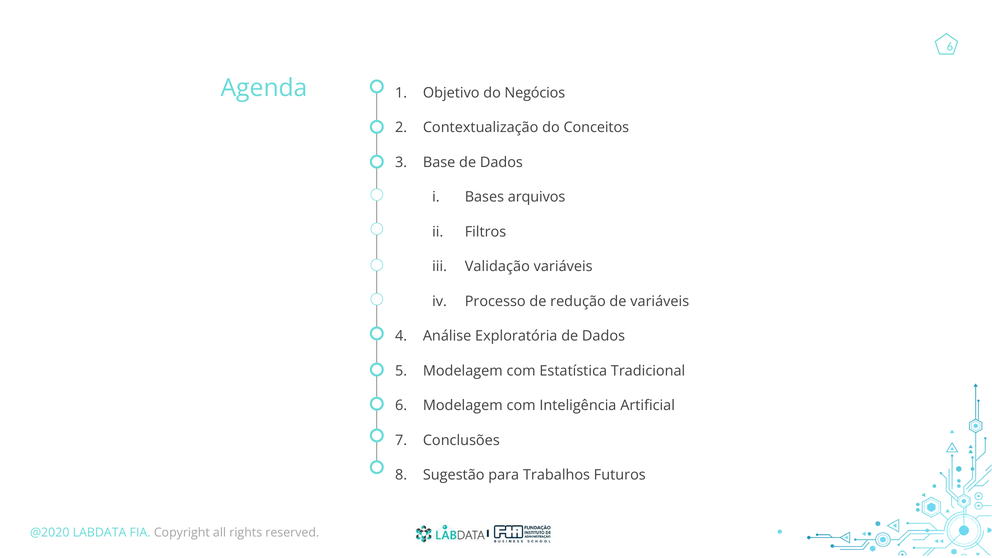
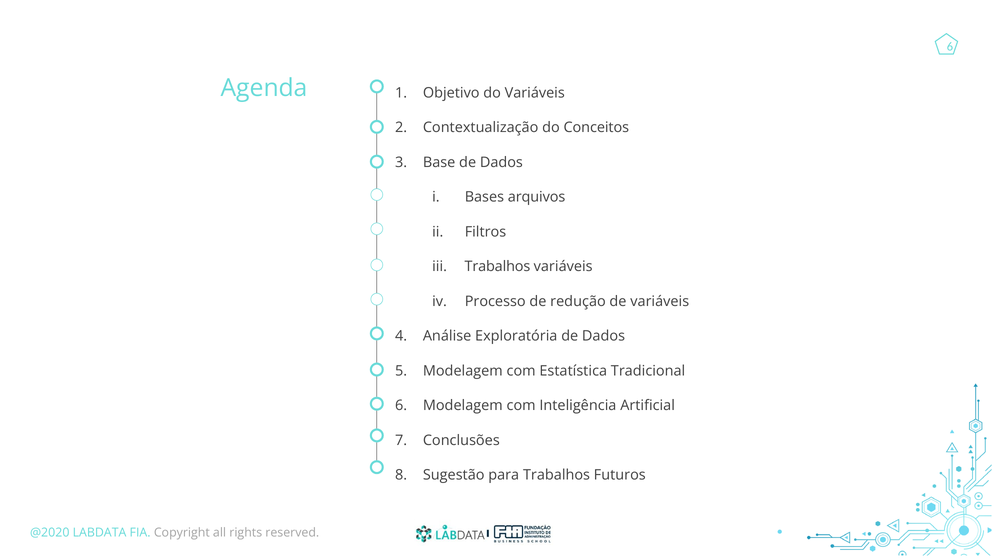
do Negócios: Negócios -> Variáveis (535, 93)
Validação: Validação -> Trabalhos (497, 267)
